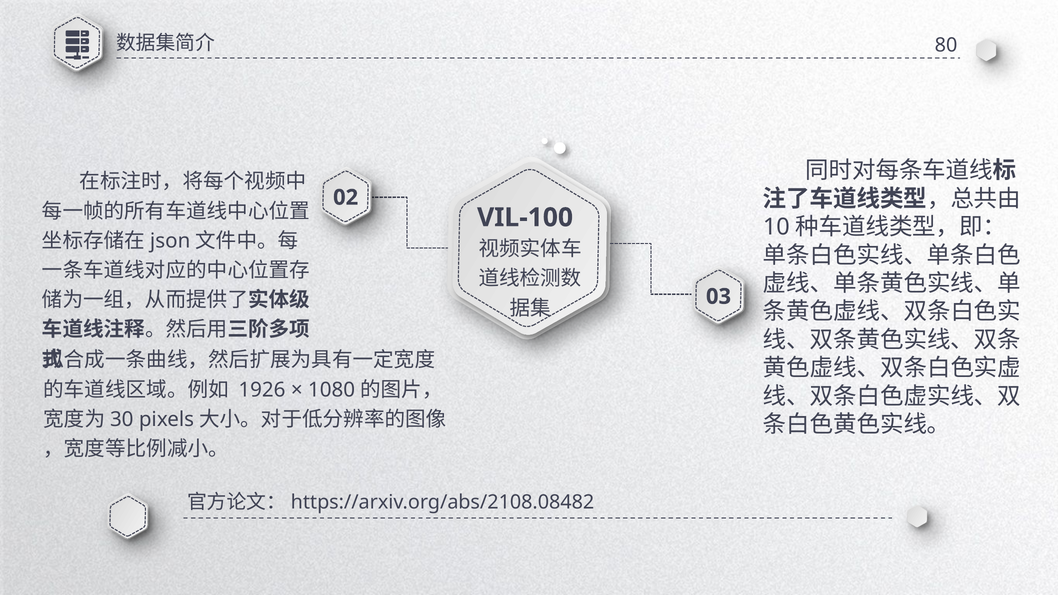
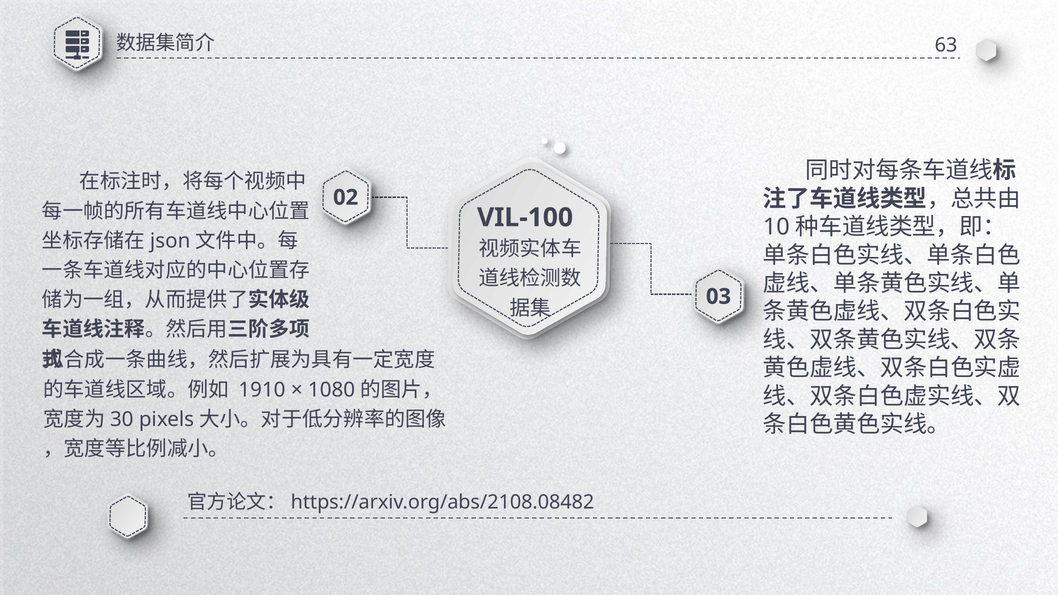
80: 80 -> 63 (946, 45)
1926: 1926 -> 1910 (262, 390)
